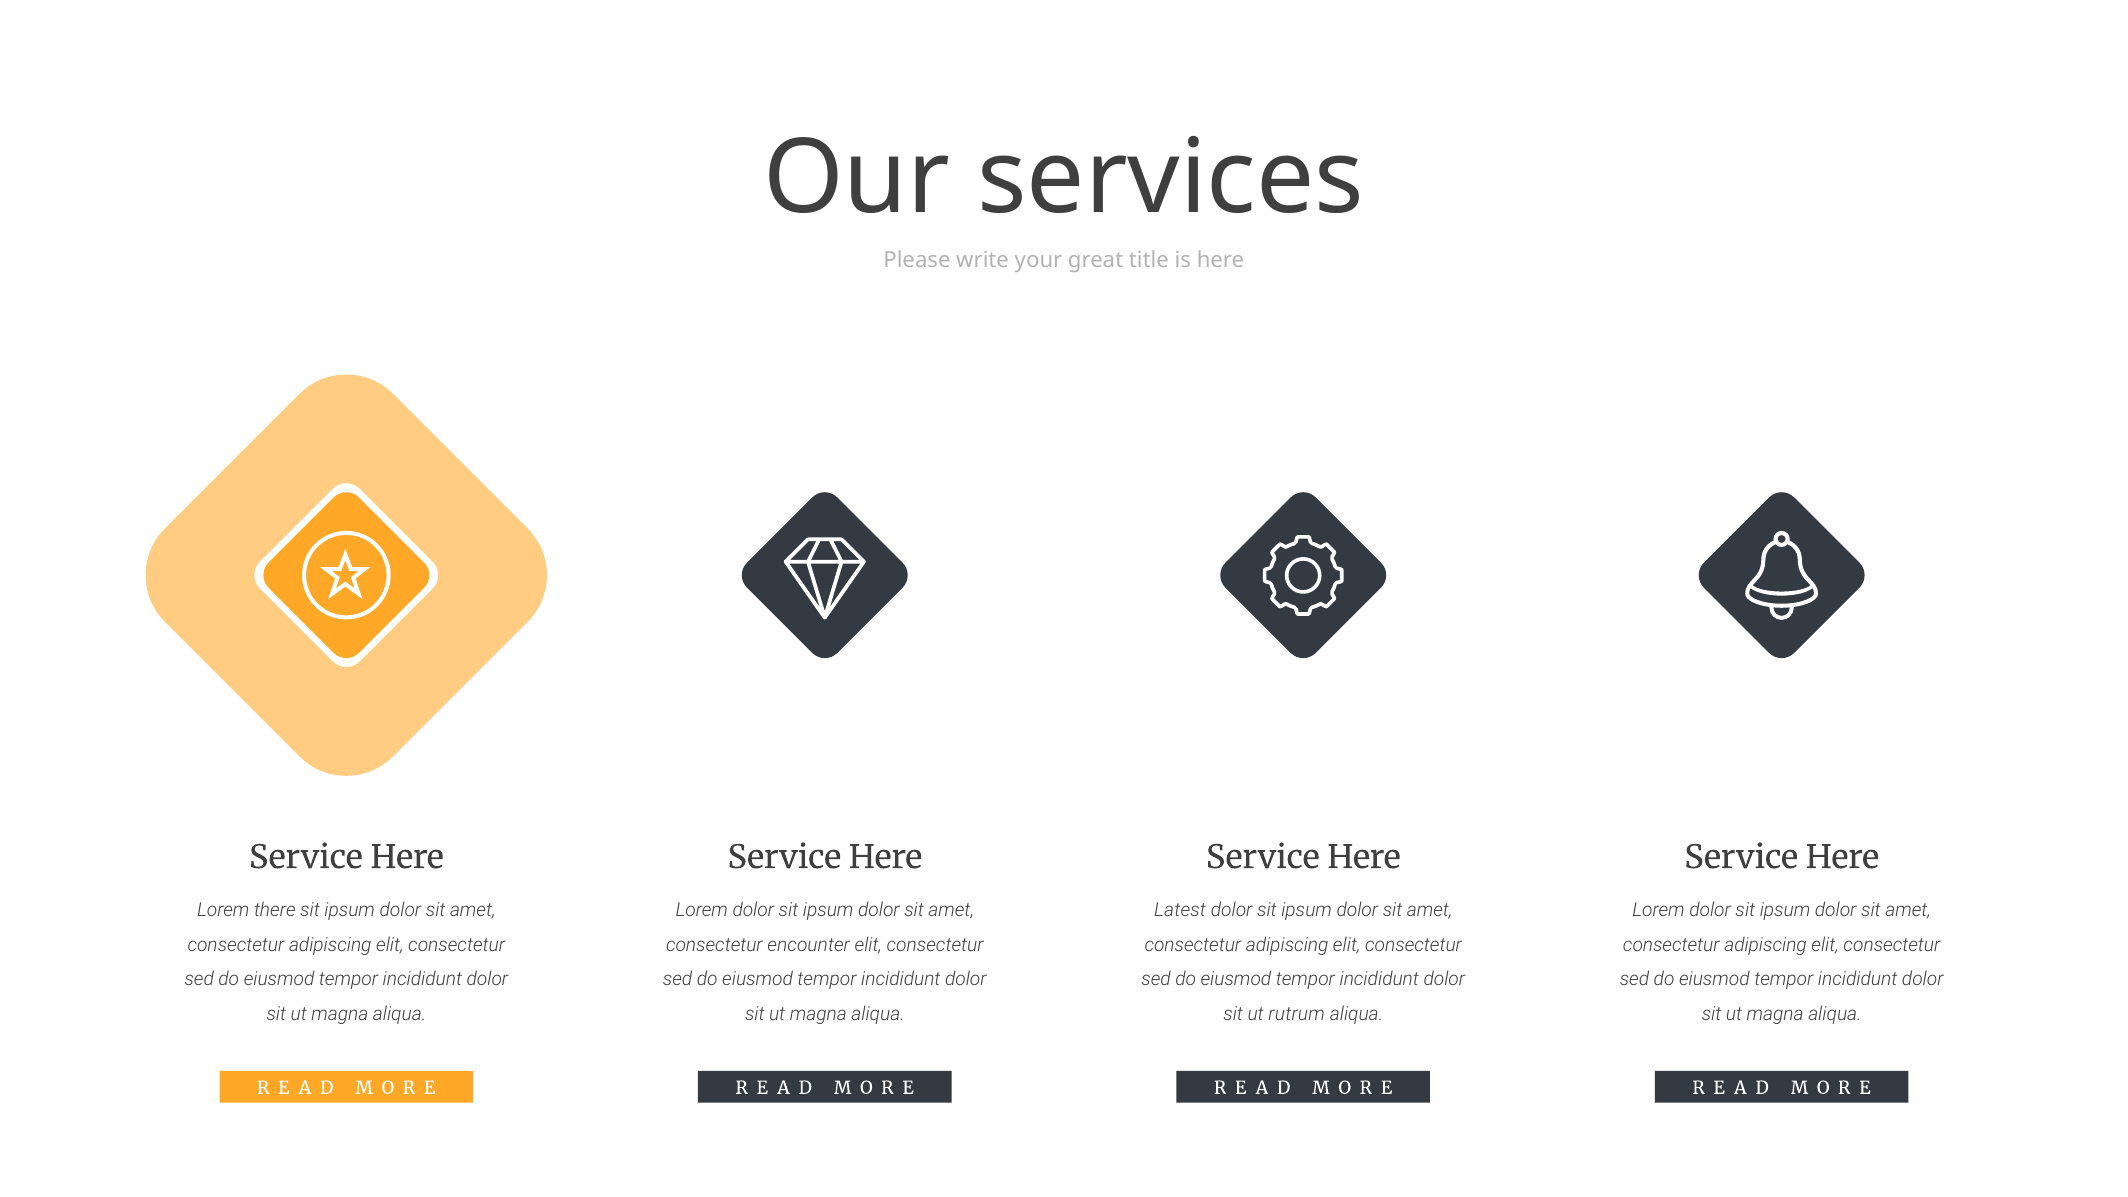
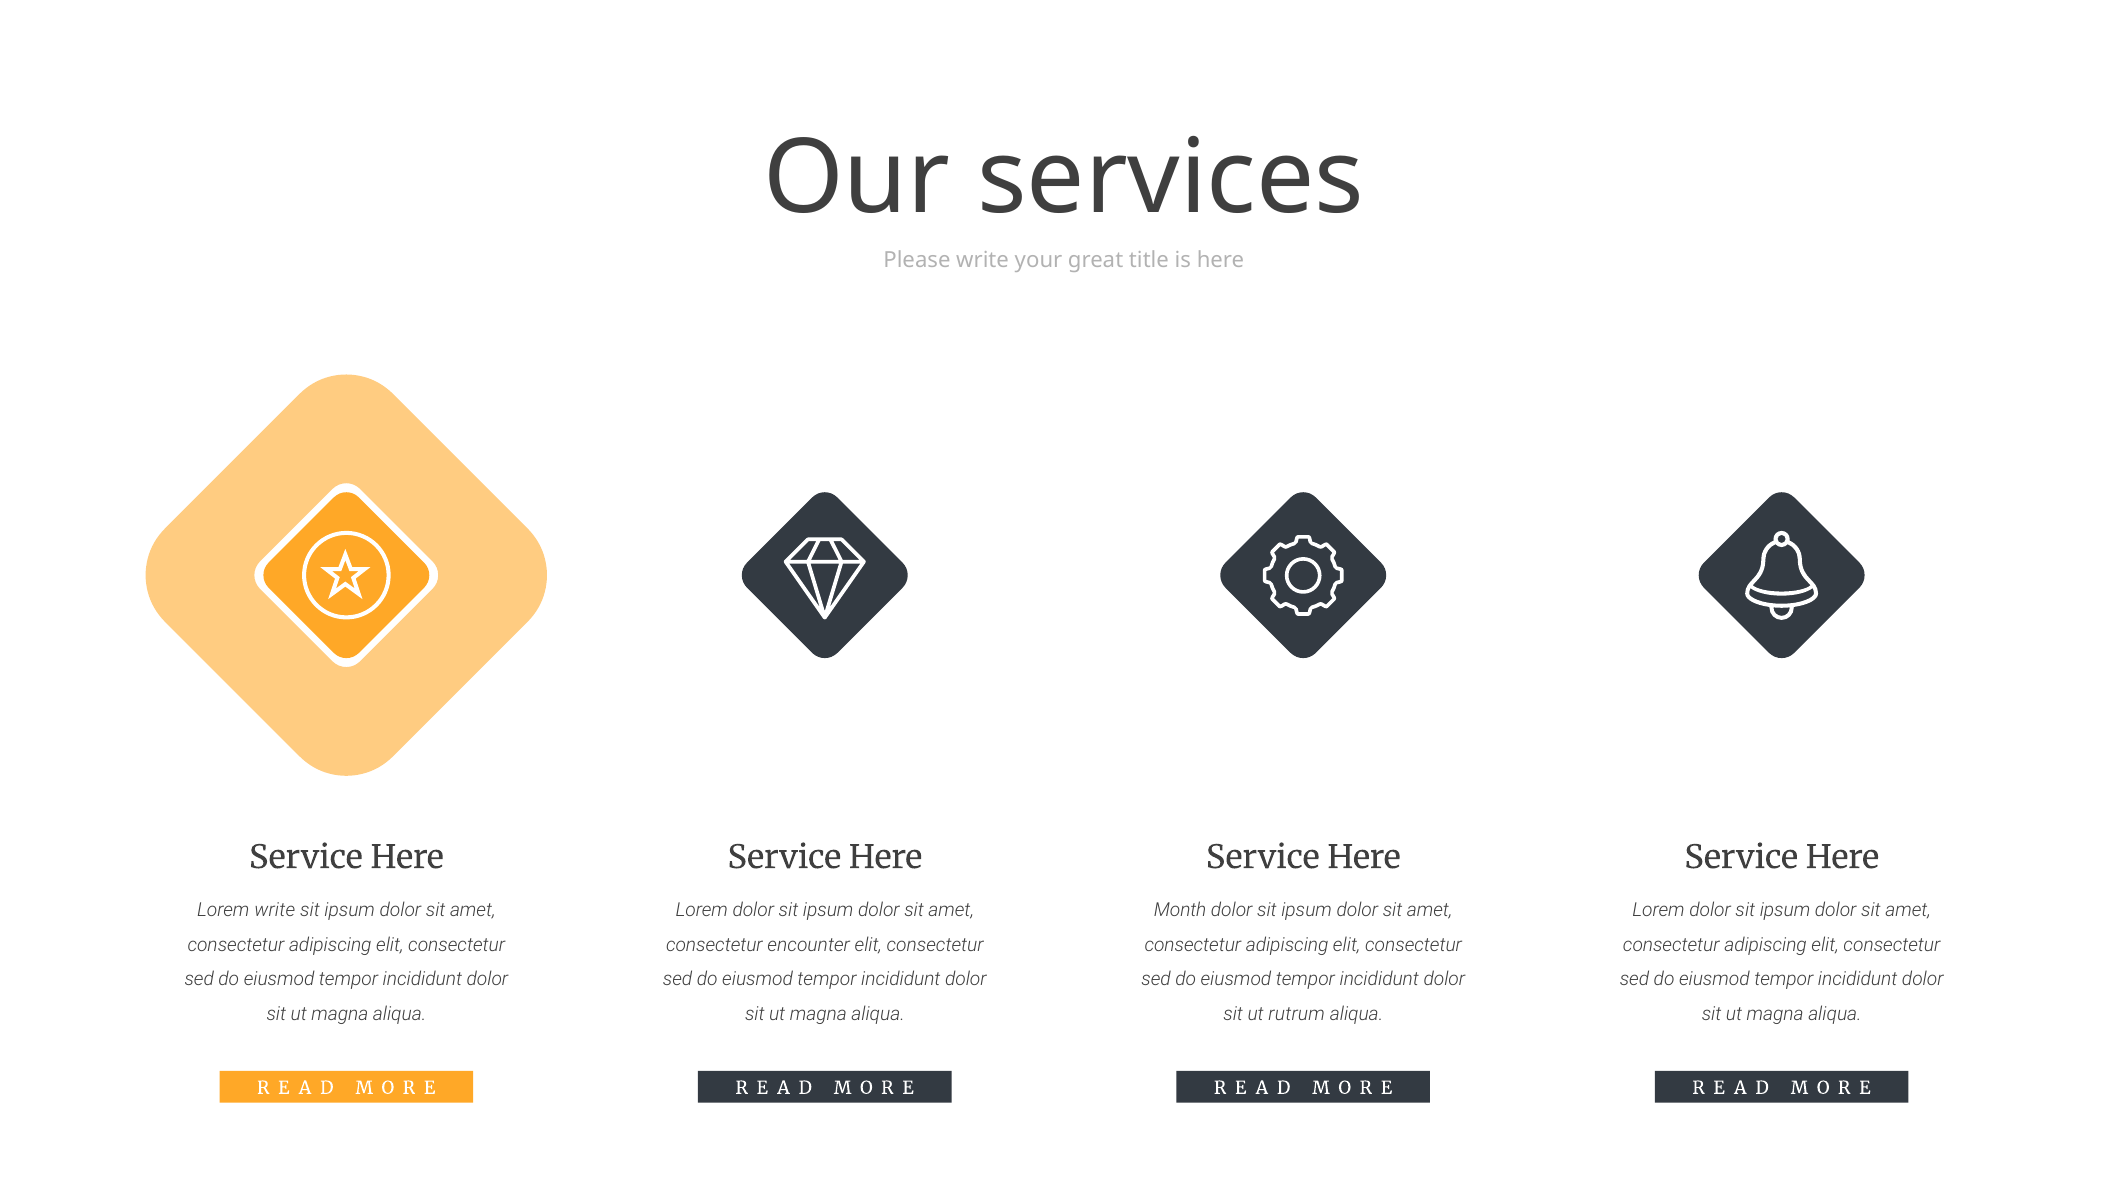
Lorem there: there -> write (275, 910)
Latest: Latest -> Month (1180, 910)
